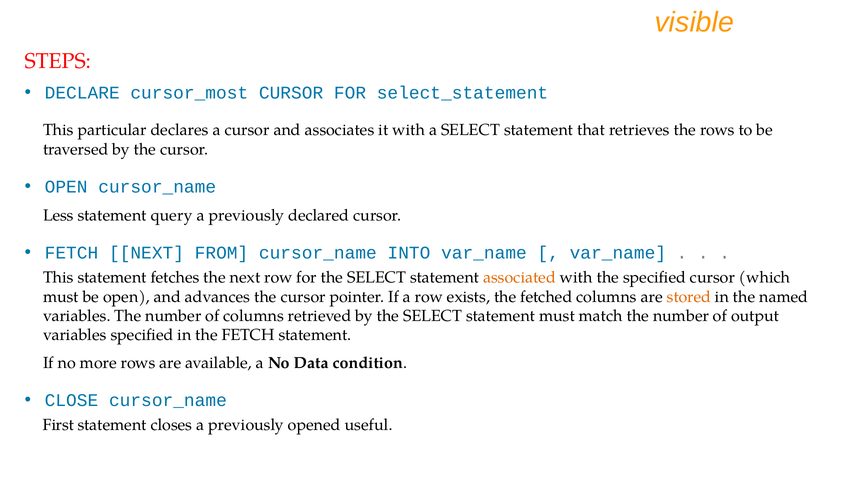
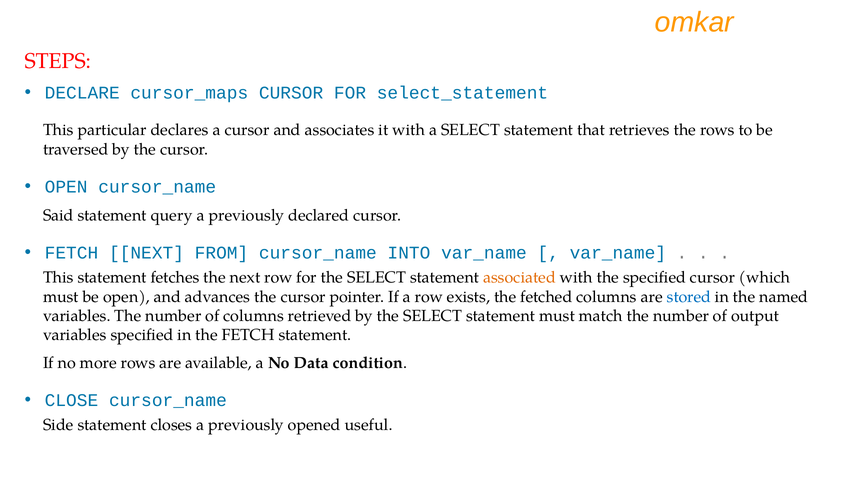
visible: visible -> omkar (694, 22)
cursor_most: cursor_most -> cursor_maps (189, 93)
Less: Less -> Said (58, 215)
stored colour: orange -> blue (689, 297)
First: First -> Side (58, 425)
